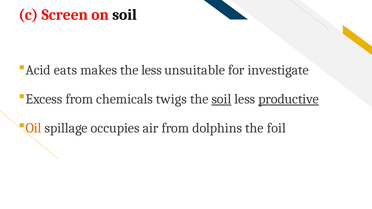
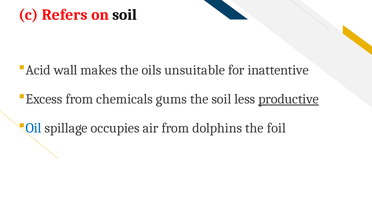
Screen: Screen -> Refers (65, 15)
eats: eats -> wall (66, 70)
the less: less -> oils (151, 70)
investigate: investigate -> inattentive (278, 70)
twigs: twigs -> gums (171, 99)
soil underline: present -> none (221, 99)
Oil colour: orange -> blue (34, 128)
